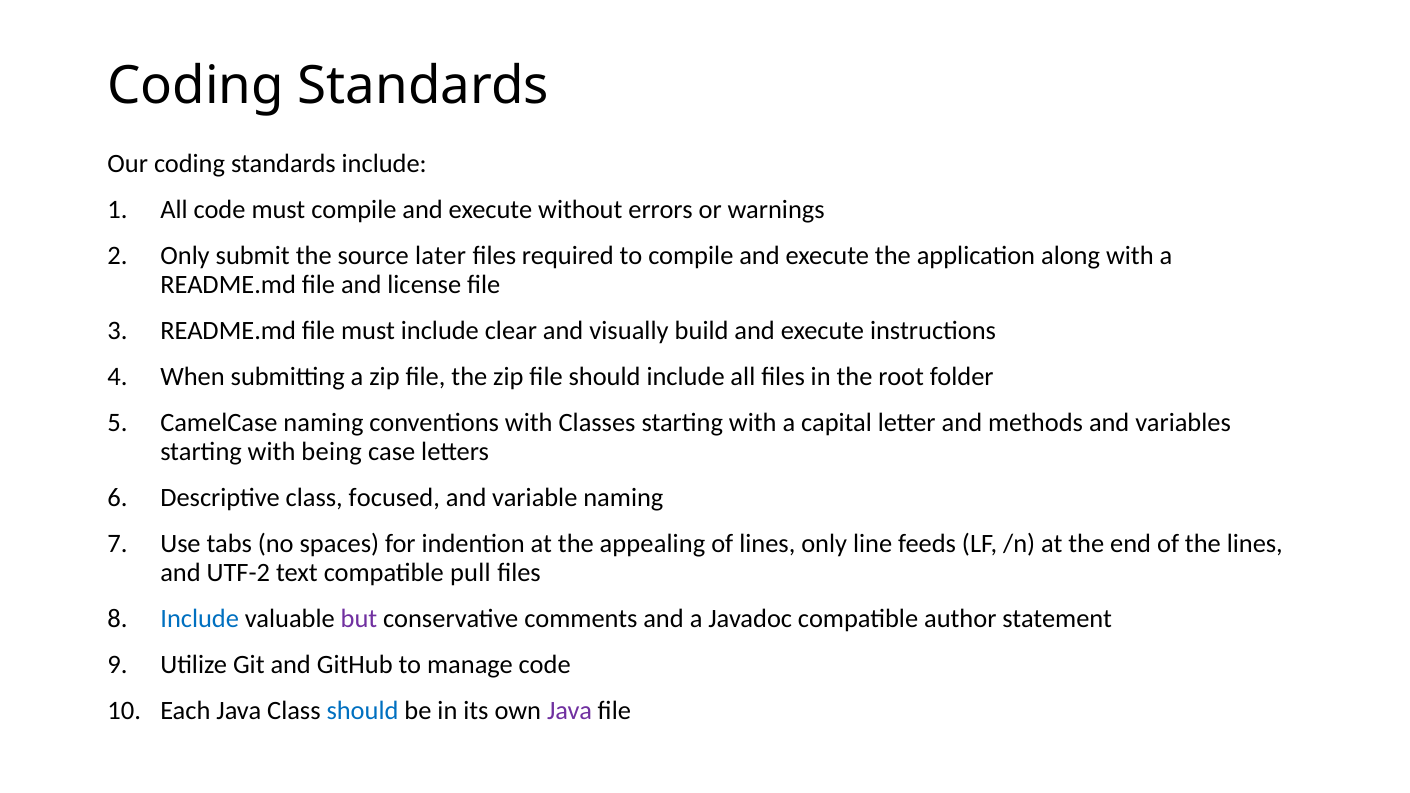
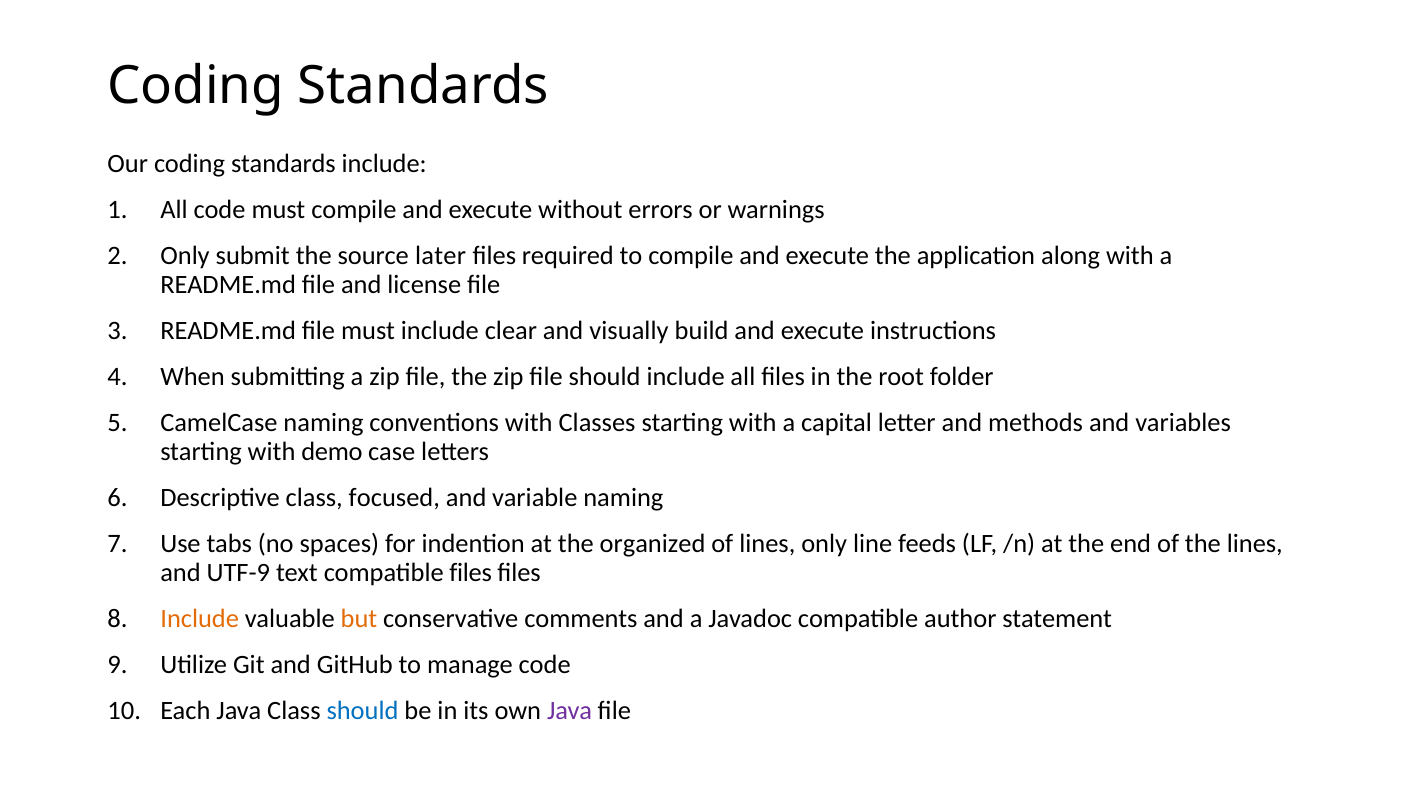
being: being -> demo (332, 452)
appealing: appealing -> organized (653, 544)
UTF-2: UTF-2 -> UTF-9 (238, 573)
compatible pull: pull -> files (471, 573)
Include colour: blue -> orange (200, 619)
but colour: purple -> orange (359, 619)
